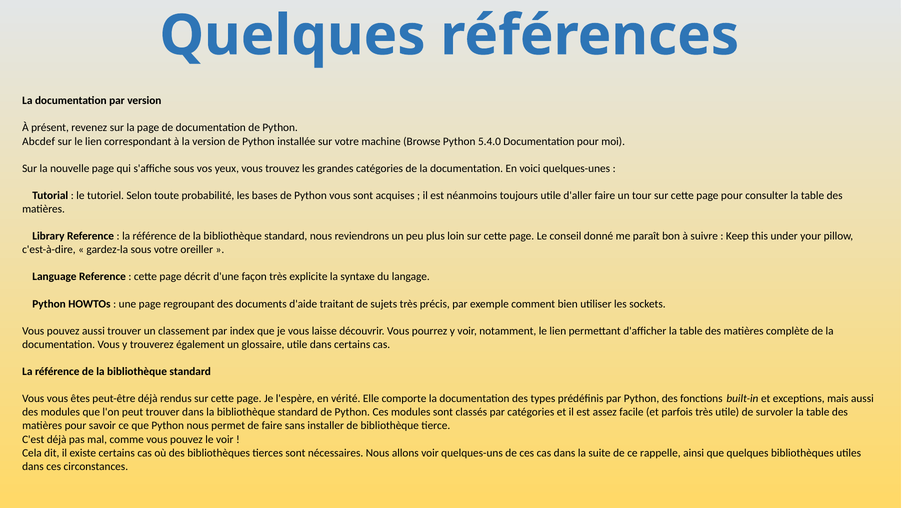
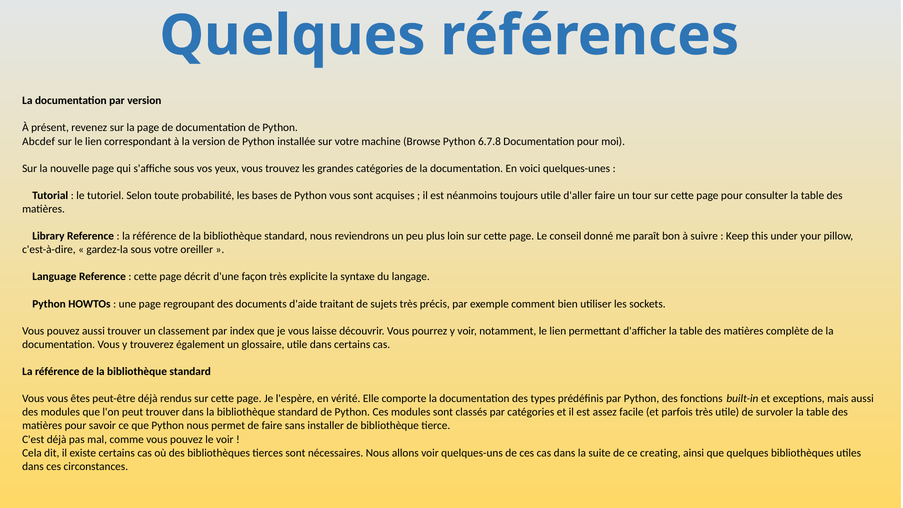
5.4.0: 5.4.0 -> 6.7.8 (489, 141)
rappelle: rappelle -> creating (660, 453)
